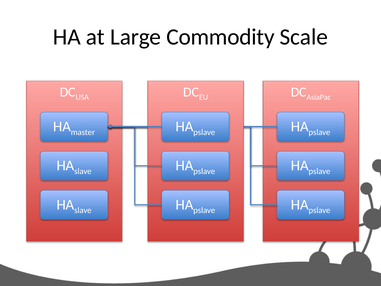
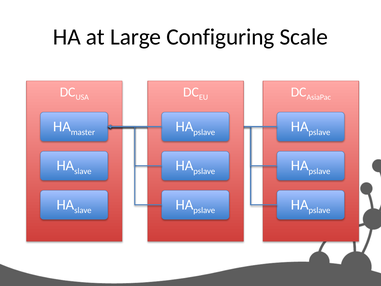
Commodity: Commodity -> Configuring (220, 37)
